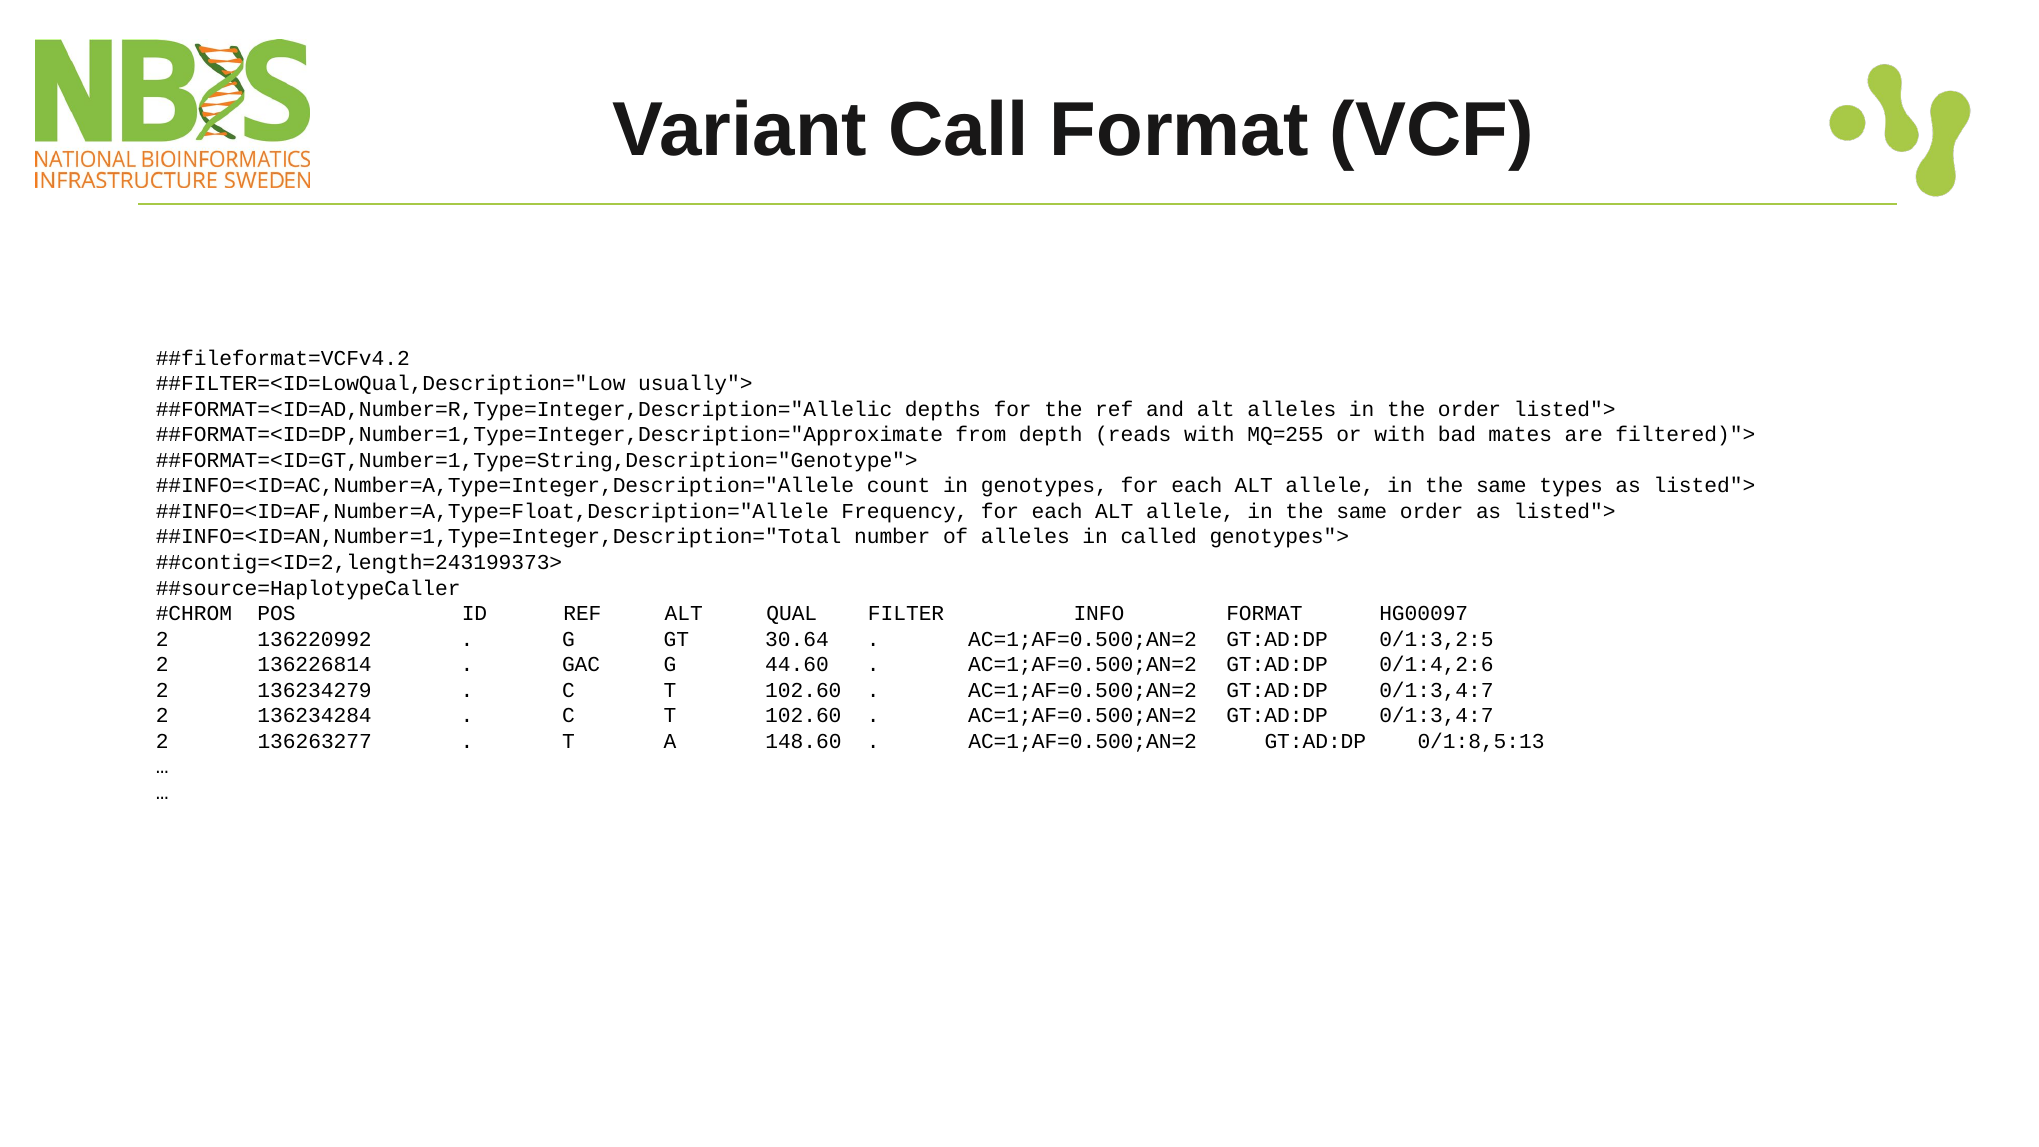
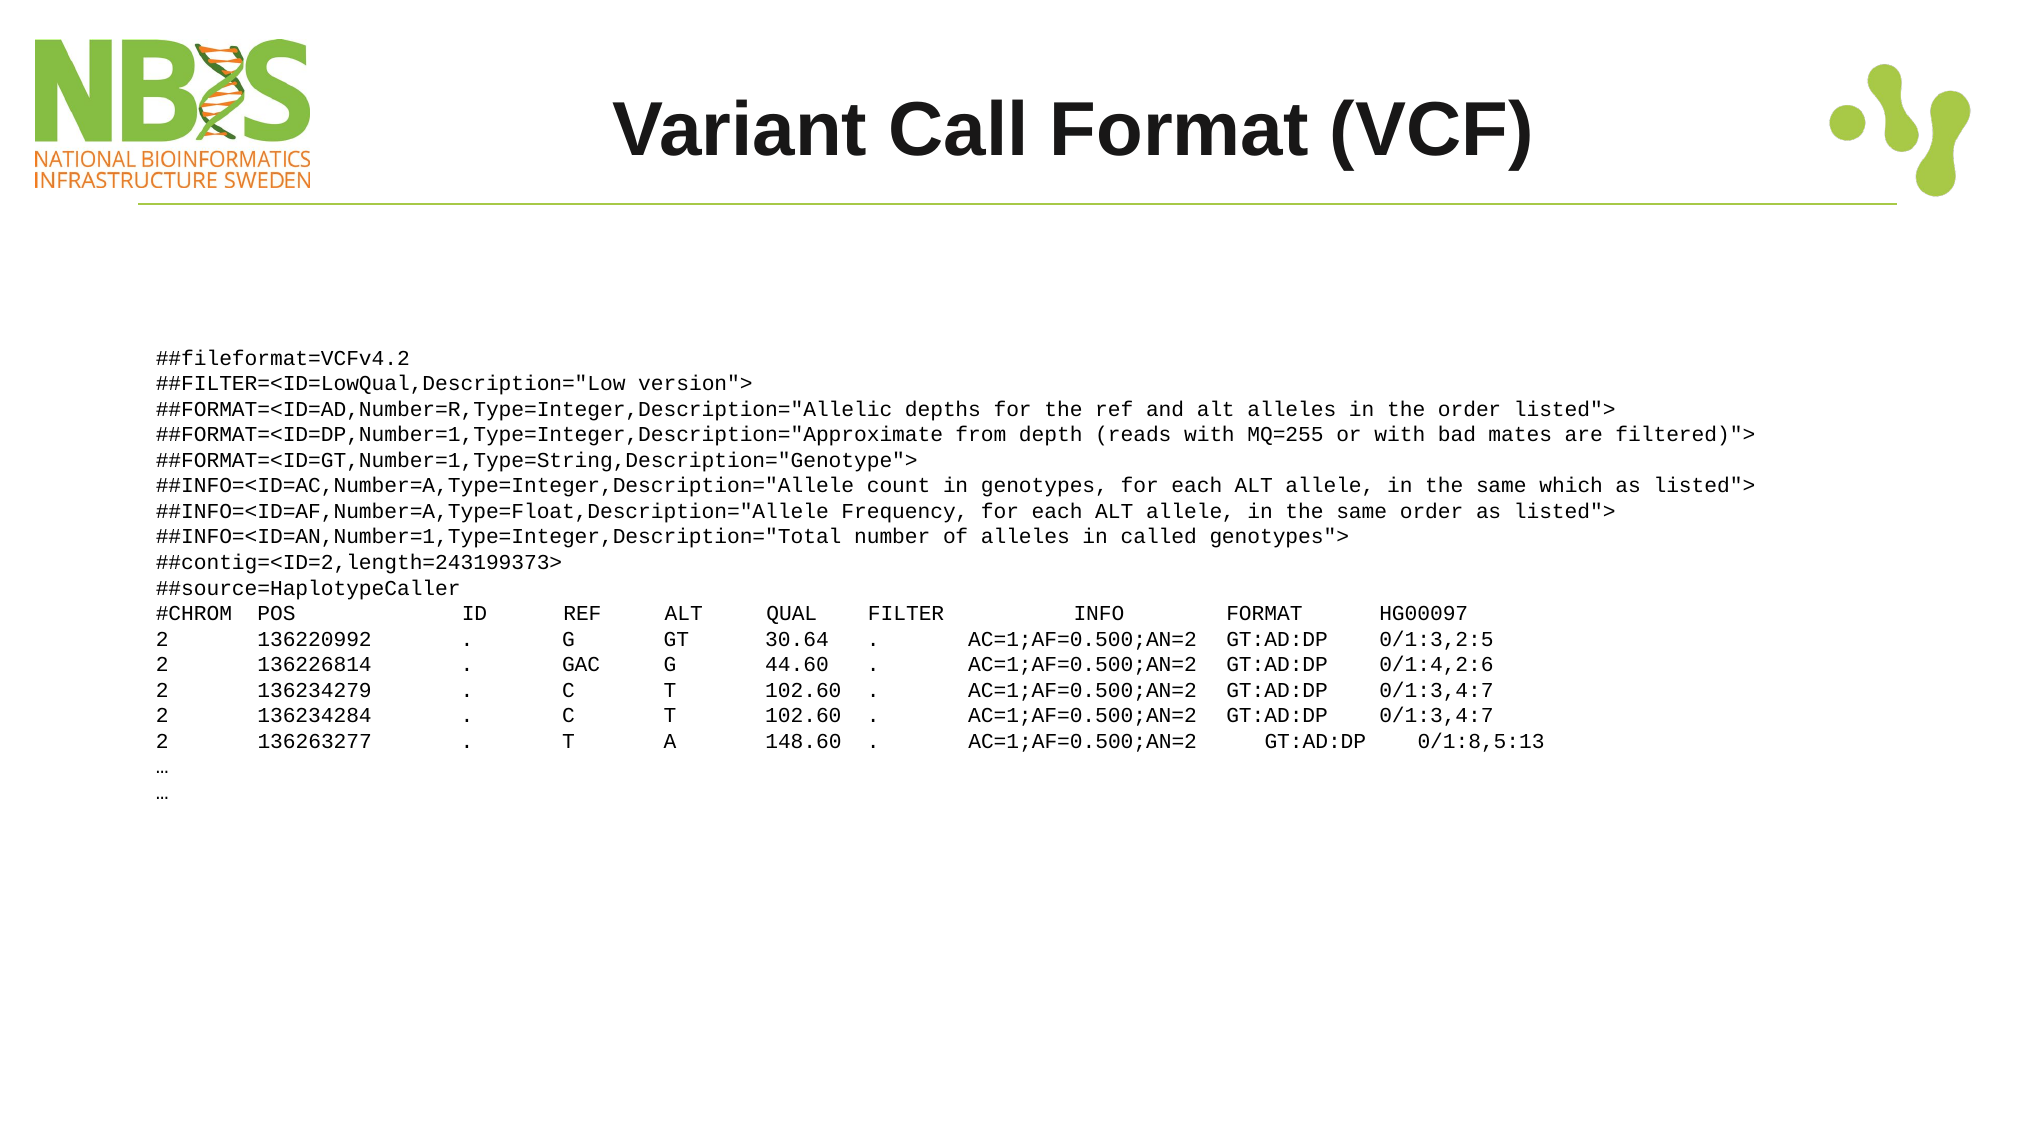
usually">: usually"> -> version"> (695, 384)
types: types -> which (1571, 486)
